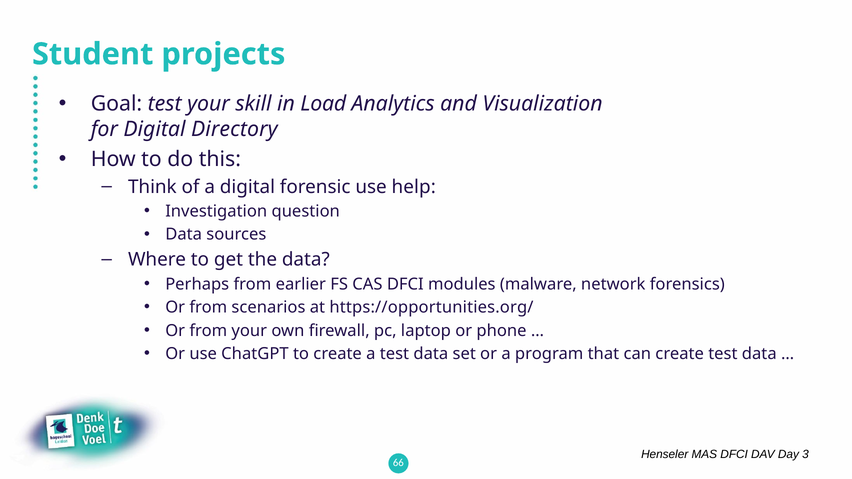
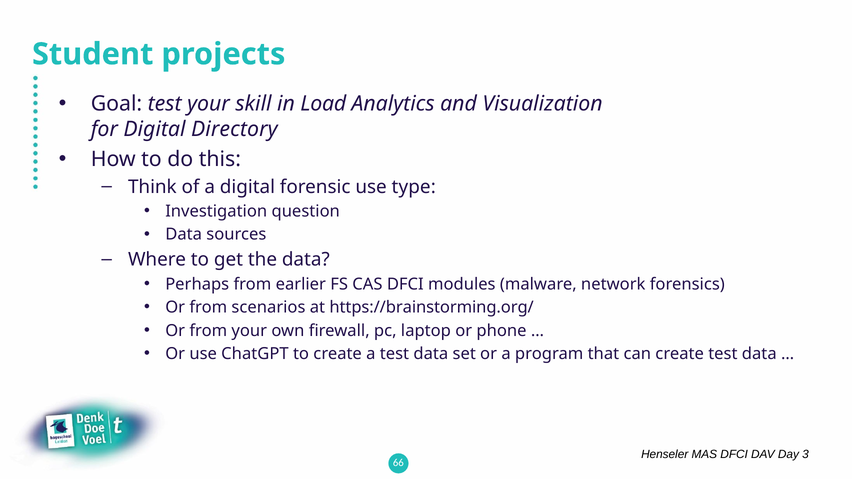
help: help -> type (414, 187)
https://opportunities.org/: https://opportunities.org/ -> https://brainstorming.org/ (432, 308)
